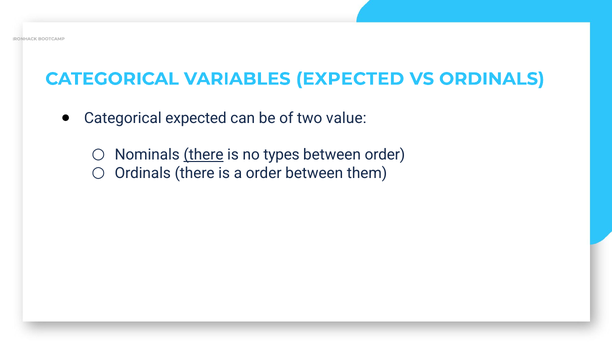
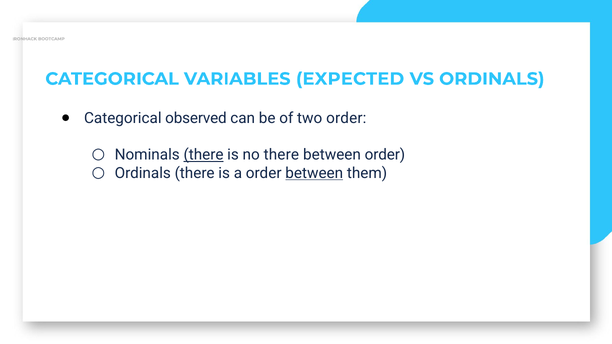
Categorical expected: expected -> observed (196, 118)
two value: value -> order (346, 118)
no types: types -> there (281, 155)
between underline: none -> present (314, 173)
